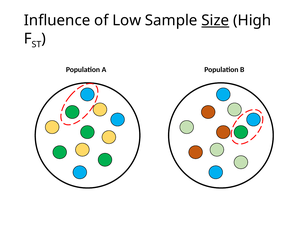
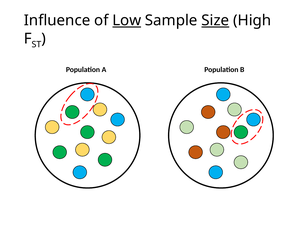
Low underline: none -> present (127, 21)
